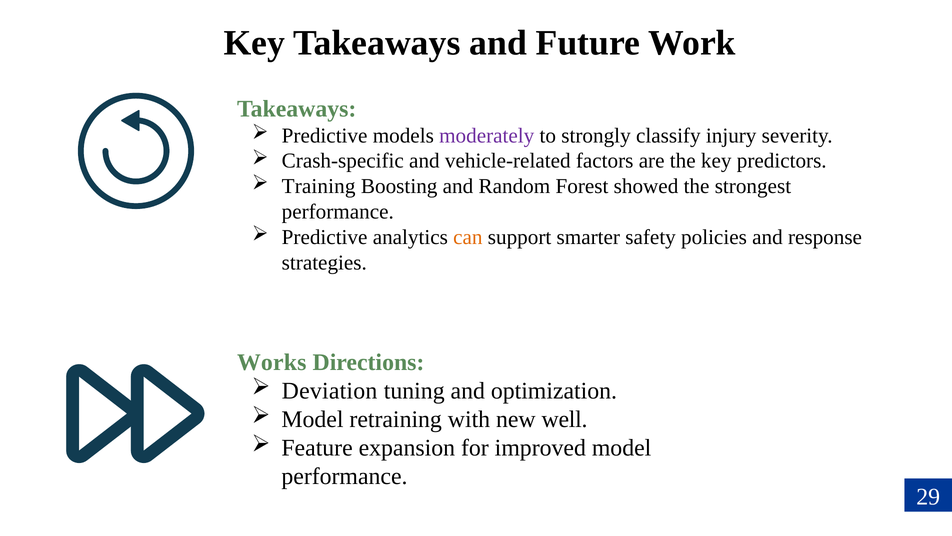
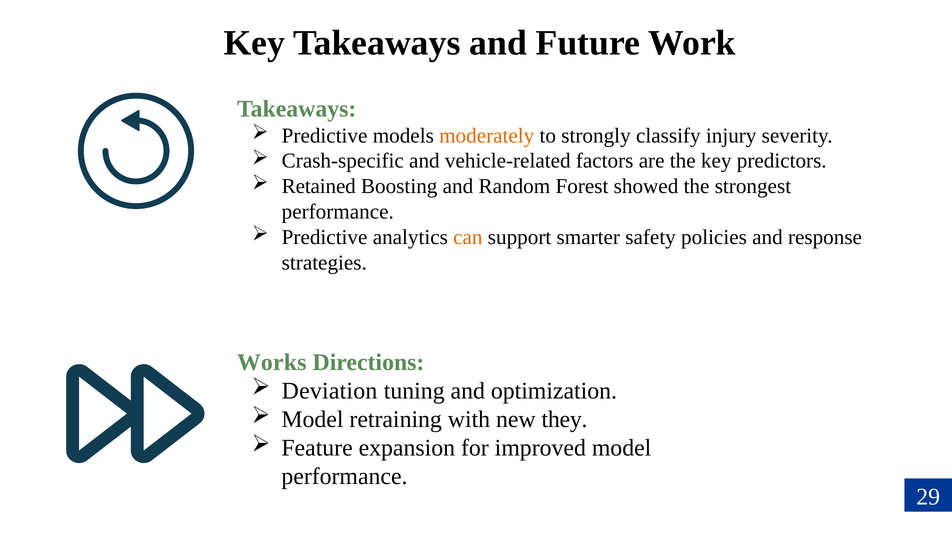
moderately colour: purple -> orange (487, 135)
Training: Training -> Retained (319, 186)
well: well -> they (565, 419)
